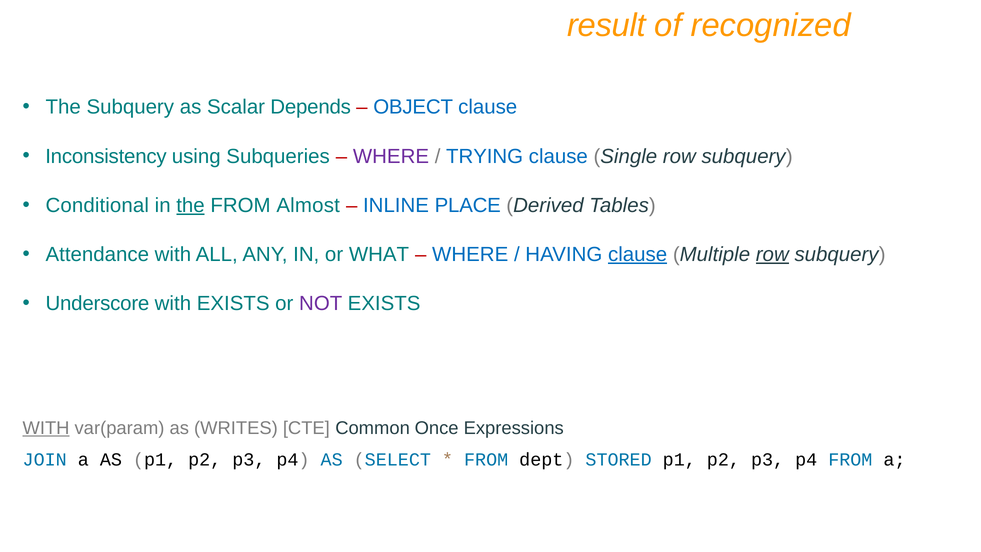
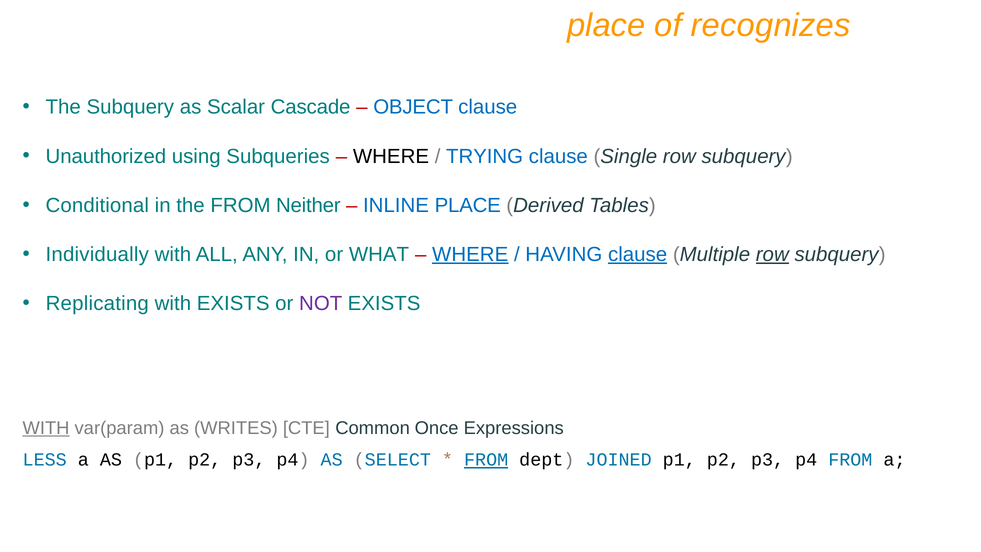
result: result -> place (606, 26)
recognized: recognized -> recognizes (771, 26)
Depends: Depends -> Cascade (311, 107)
Inconsistency: Inconsistency -> Unauthorized (106, 156)
WHERE colour: purple -> black (391, 156)
the underline: present -> none (190, 205)
Almost: Almost -> Neither (308, 205)
Attendance: Attendance -> Individually (97, 254)
WHERE underline: none -> present (470, 254)
Underscore: Underscore -> Replicating (97, 303)
JOIN: JOIN -> LESS (45, 460)
FROM underline: none -> present (486, 460)
STORED: STORED -> JOINED (619, 460)
